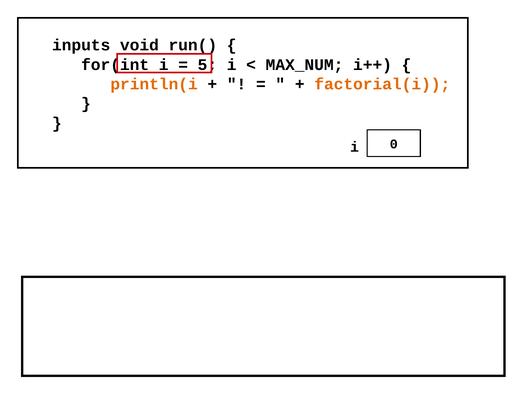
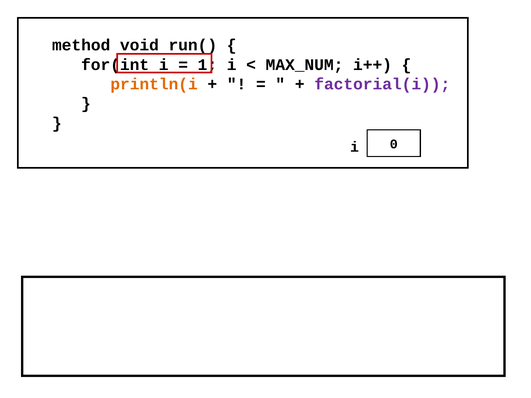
inputs: inputs -> method (81, 45)
5: 5 -> 1 (207, 65)
factorial(i colour: orange -> purple (382, 84)
